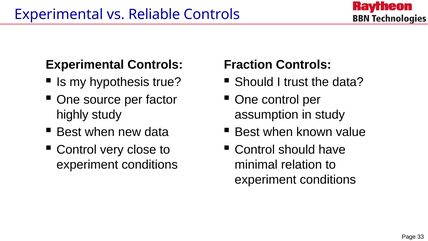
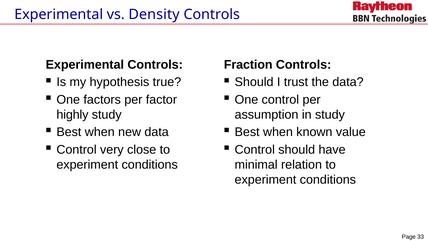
Reliable: Reliable -> Density (154, 14)
source: source -> factors (102, 99)
